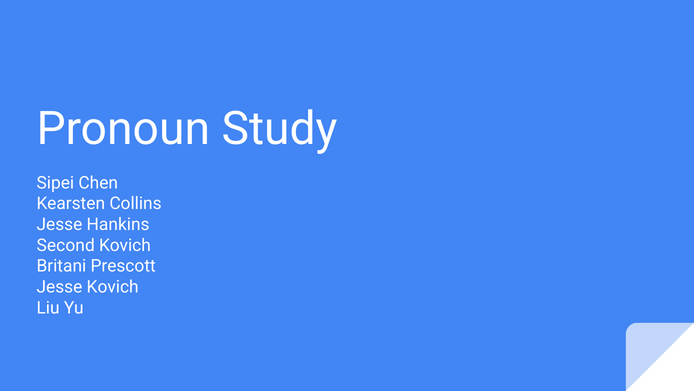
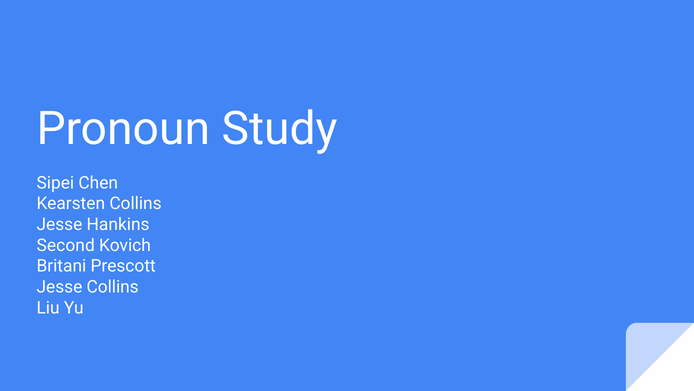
Jesse Kovich: Kovich -> Collins (113, 287)
